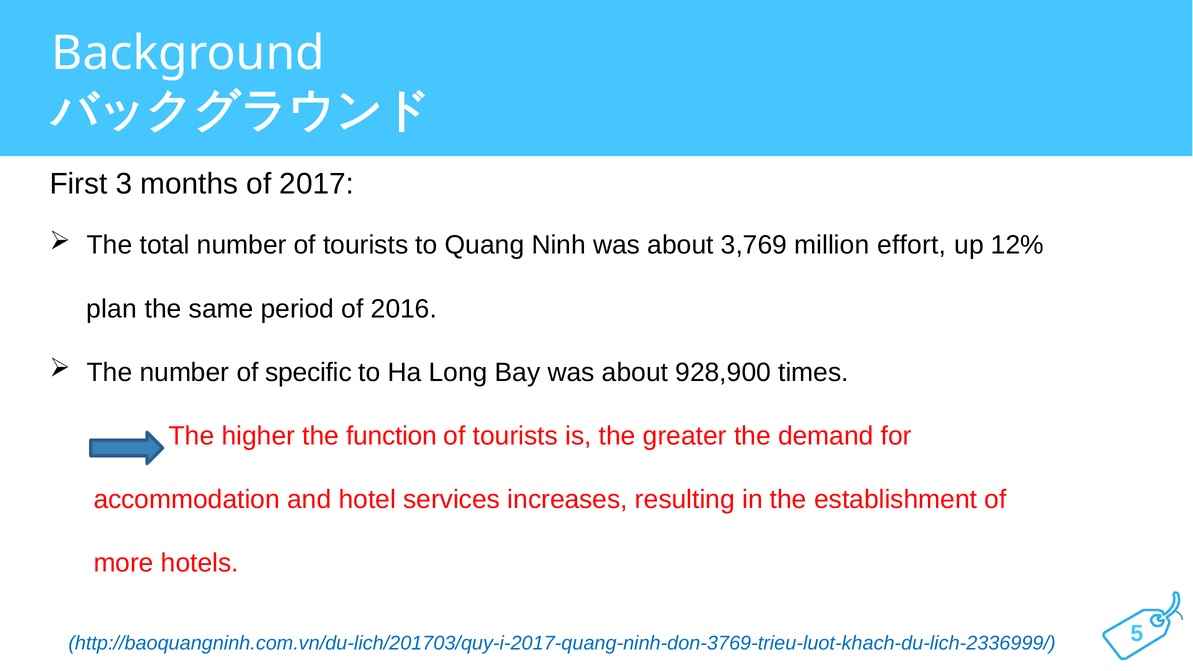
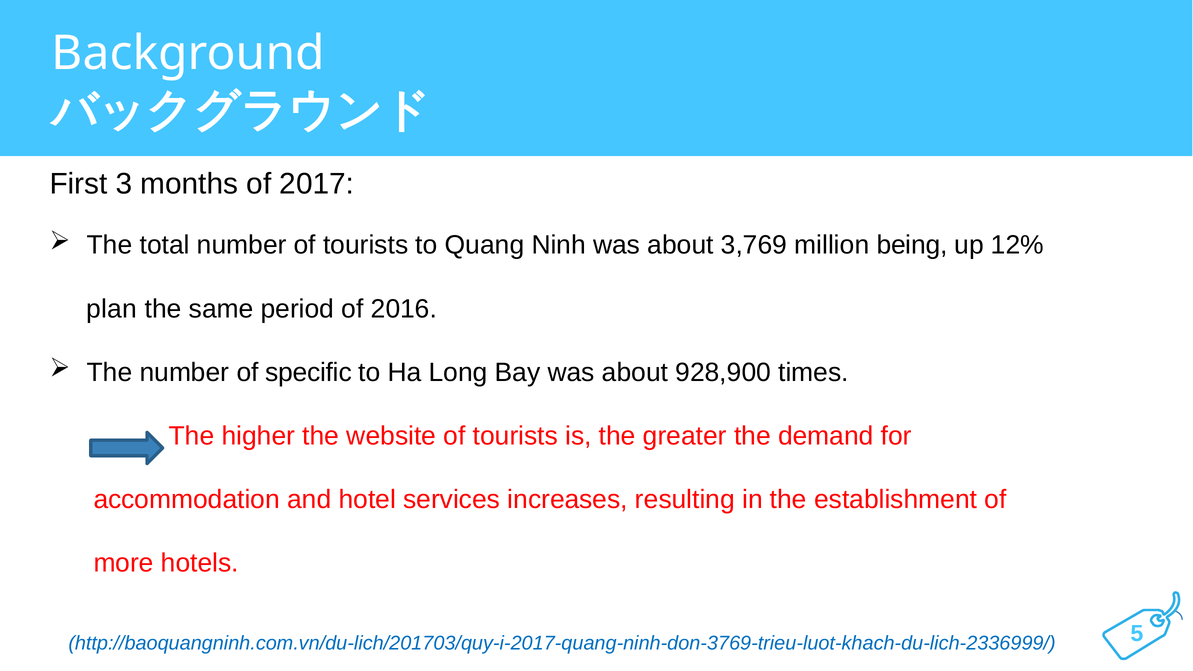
effort: effort -> being (912, 245)
function: function -> website (391, 436)
